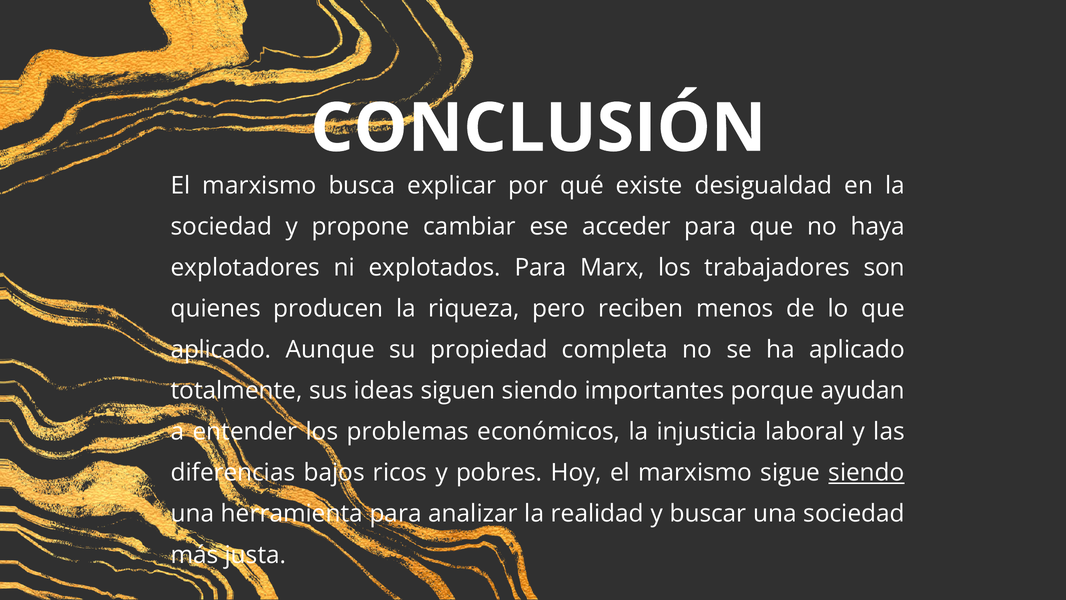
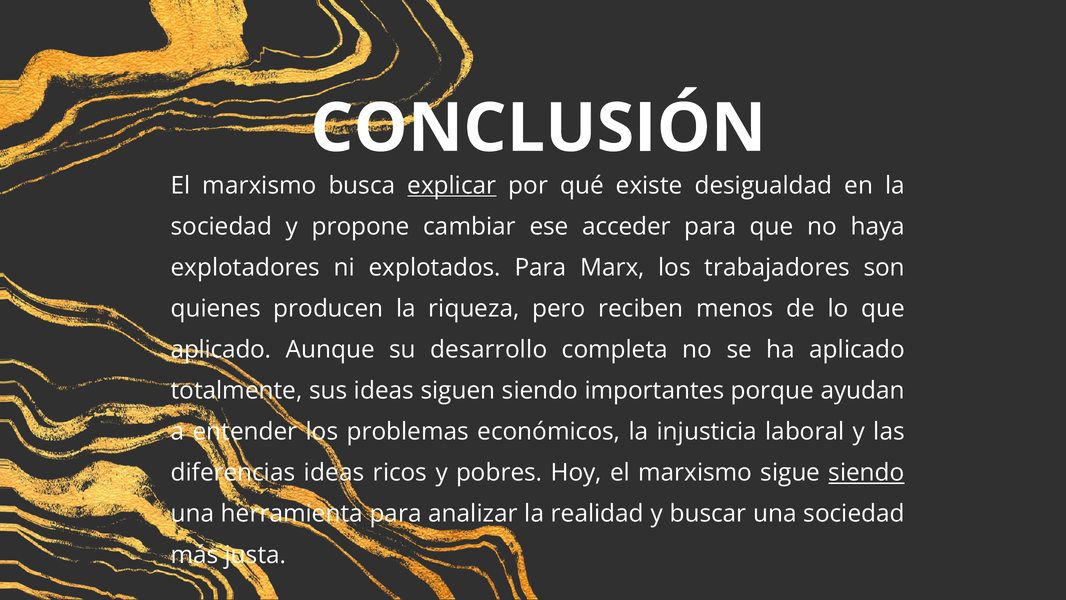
explicar underline: none -> present (452, 185)
propiedad: propiedad -> desarrollo (489, 349)
diferencias bajos: bajos -> ideas (334, 473)
